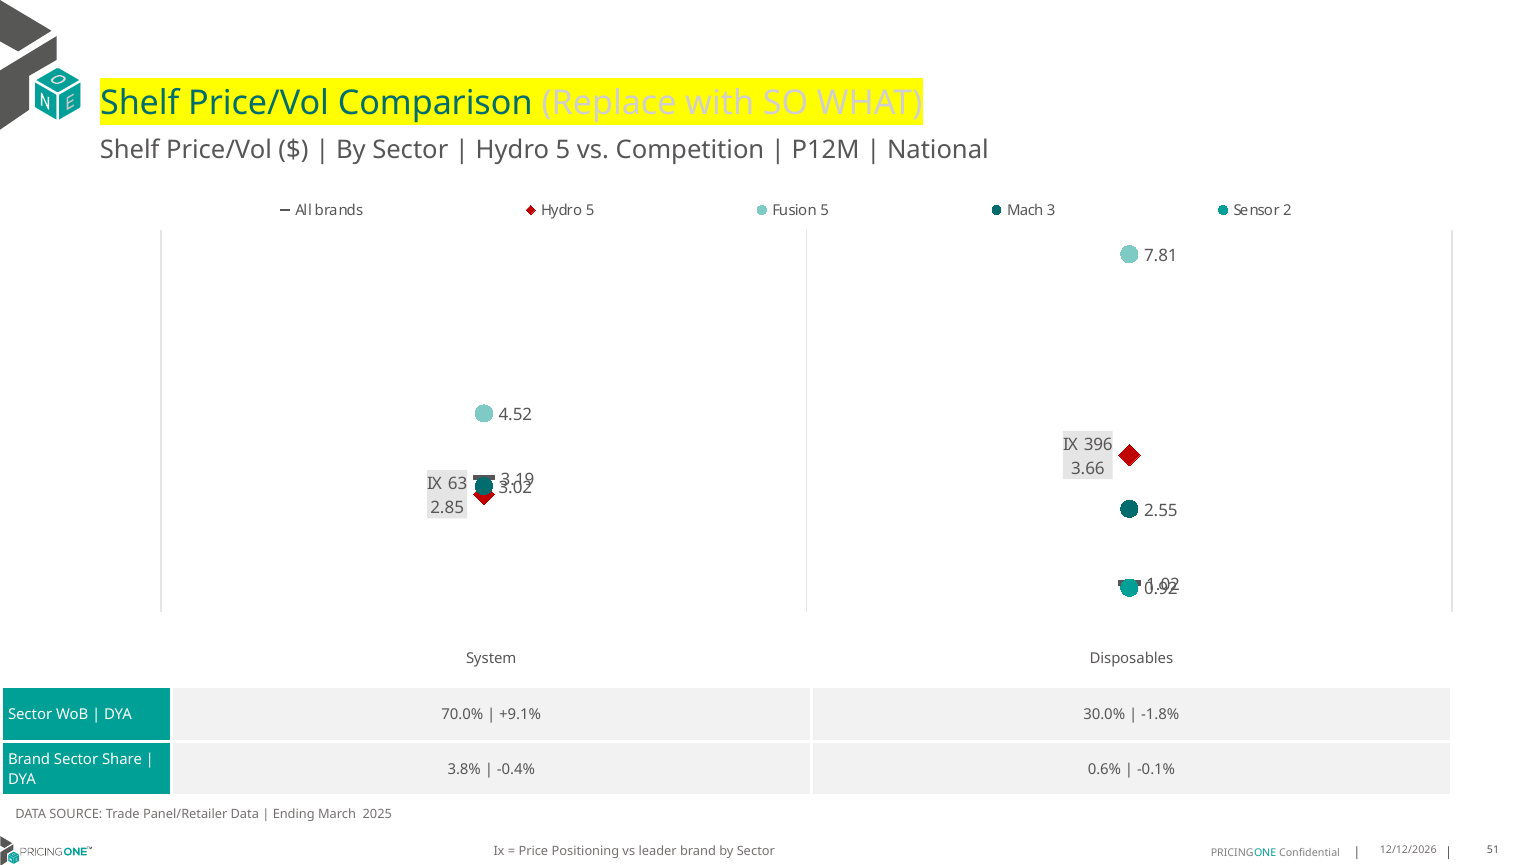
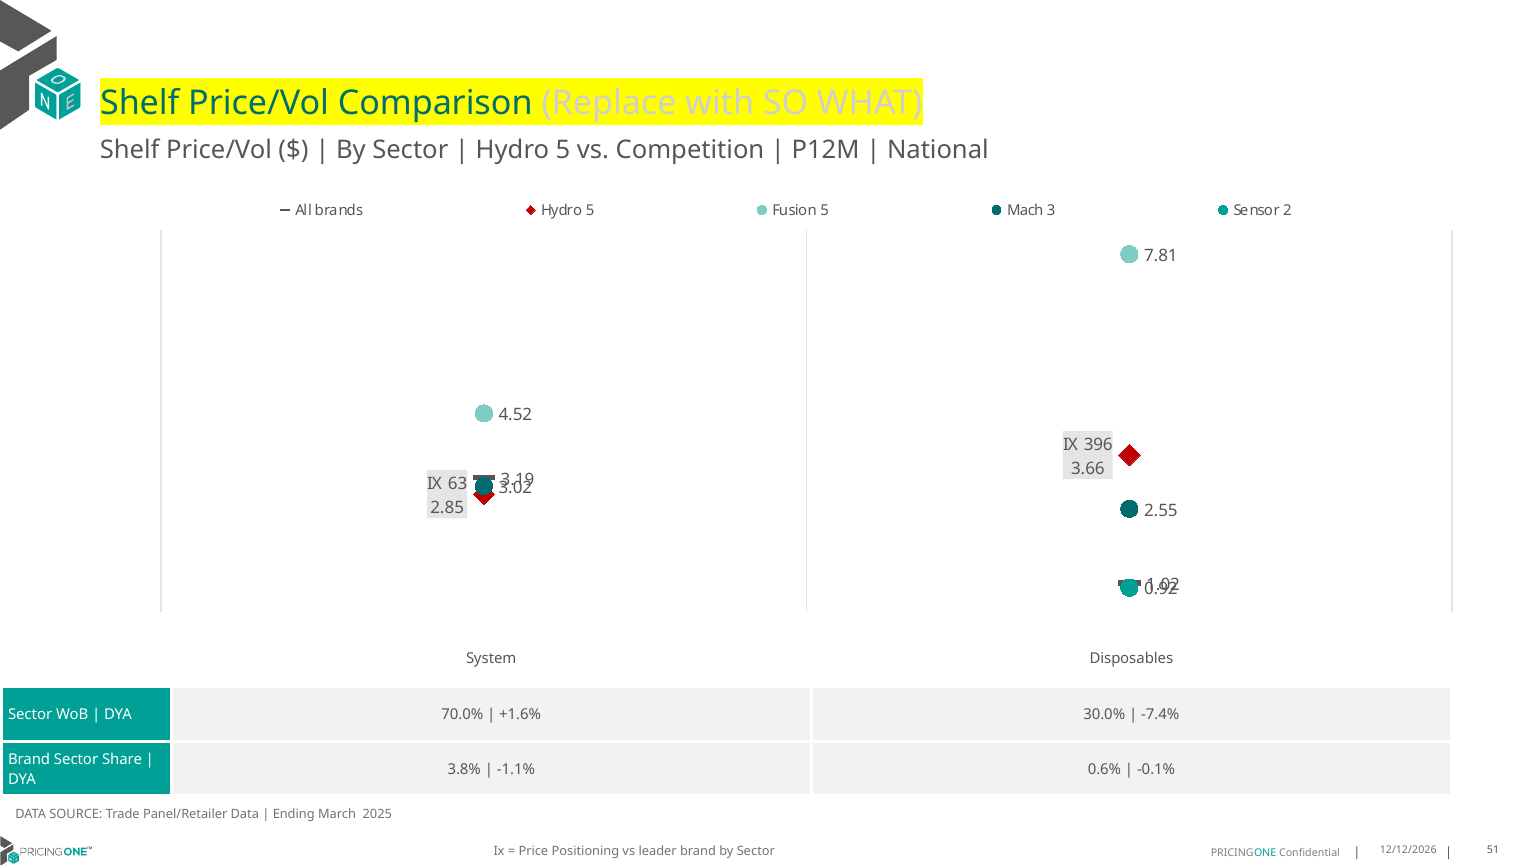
+9.1%: +9.1% -> +1.6% (520, 715)
-1.8%: -1.8% -> -7.4% (1160, 715)
-0.4%: -0.4% -> -1.1% (516, 769)
